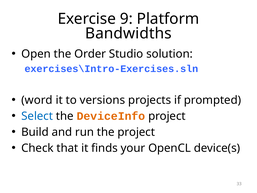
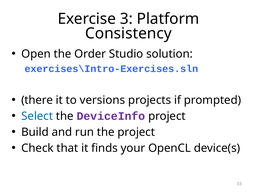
9: 9 -> 3 (126, 19)
Bandwidths: Bandwidths -> Consistency (128, 33)
word: word -> there (37, 100)
DeviceInfo colour: orange -> purple (111, 116)
